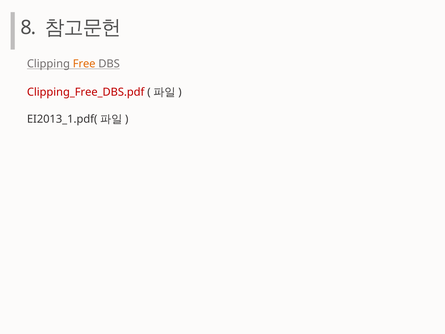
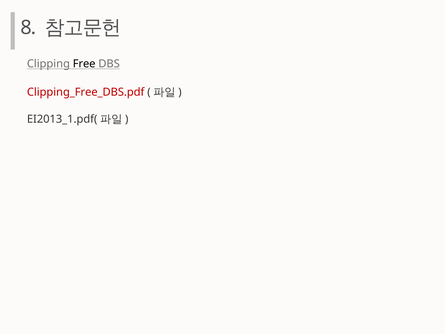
Free colour: orange -> black (84, 64)
